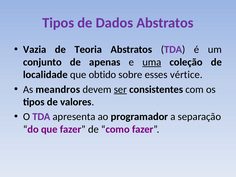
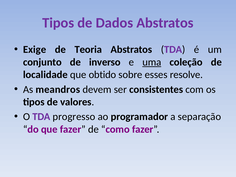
Vazia: Vazia -> Exige (35, 50)
apenas: apenas -> inverso (105, 62)
vértice: vértice -> resolve (186, 75)
ser underline: present -> none (120, 89)
apresenta: apresenta -> progresso (74, 117)
